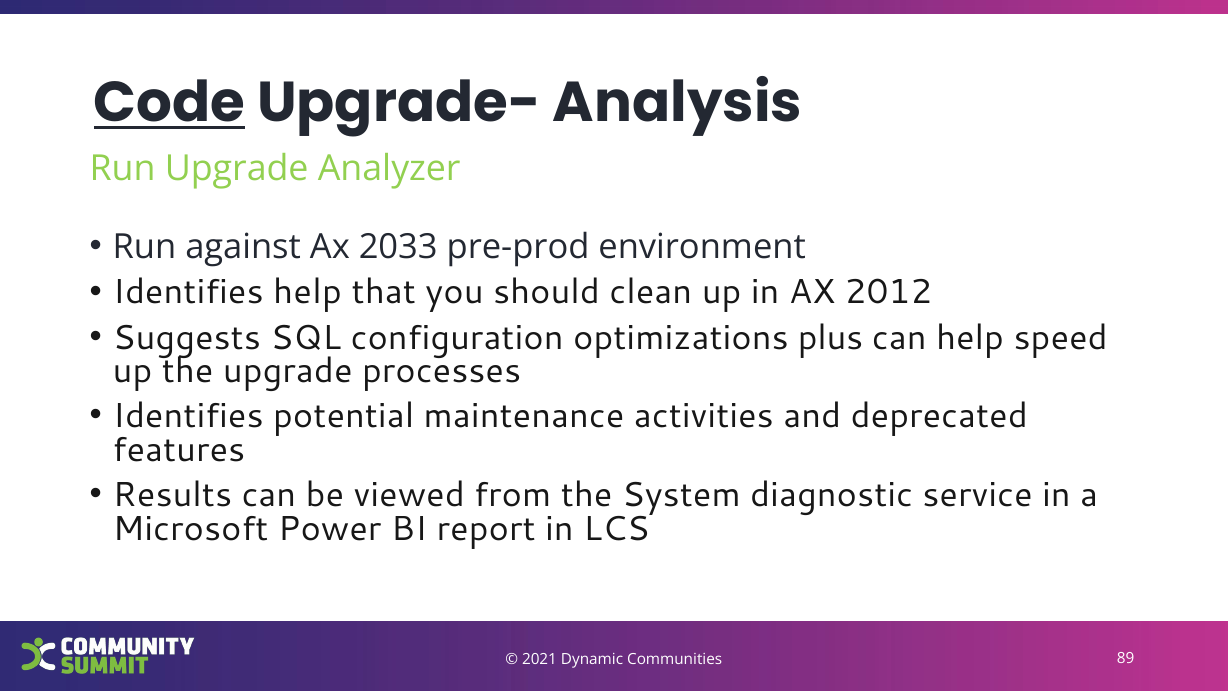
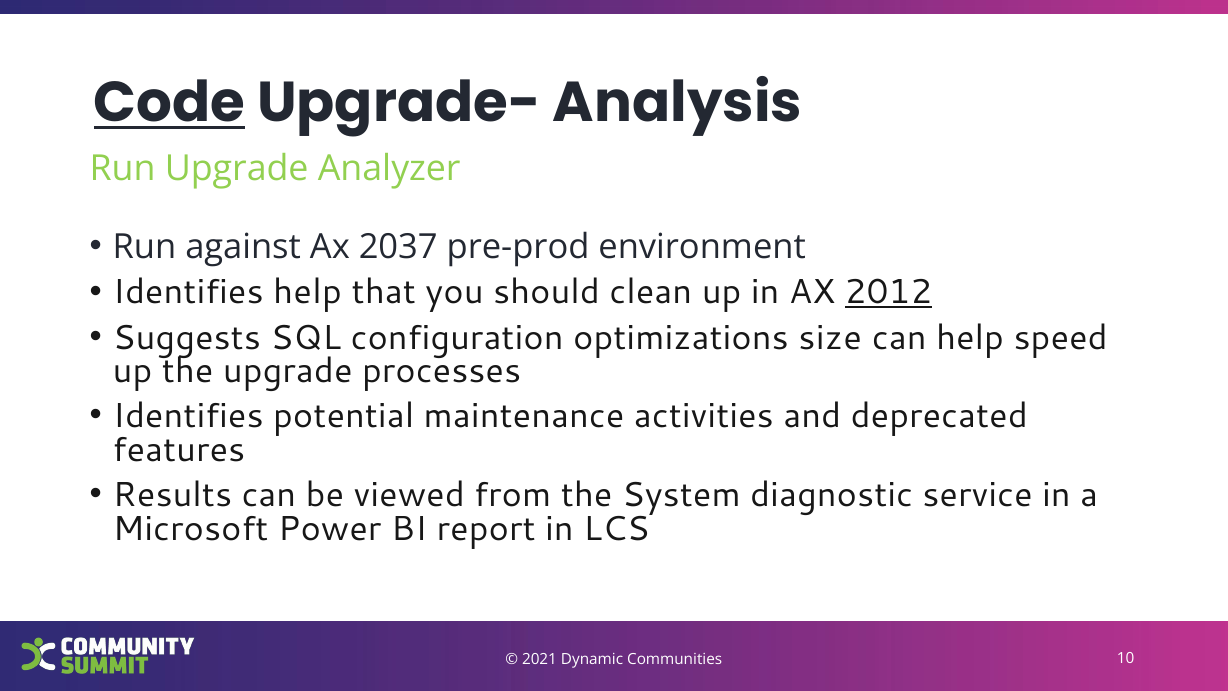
2033: 2033 -> 2037 (398, 247)
2012 underline: none -> present (889, 292)
plus: plus -> size (830, 338)
89: 89 -> 10 (1126, 658)
